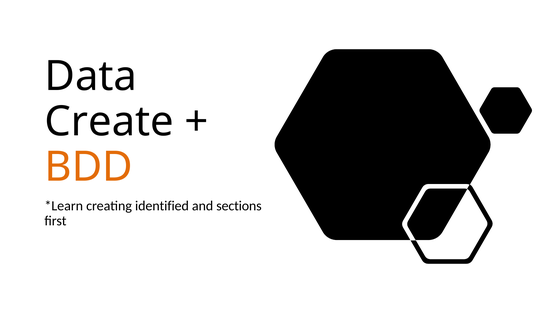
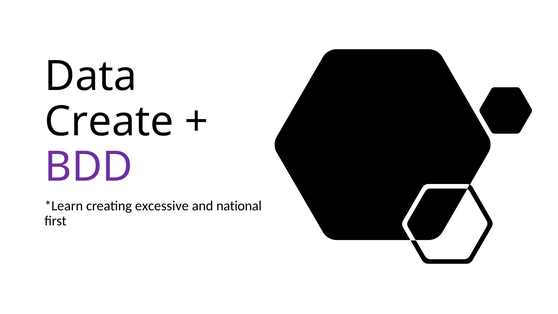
BDD colour: orange -> purple (89, 167)
identified: identified -> excessive (162, 206)
sections: sections -> national (239, 206)
